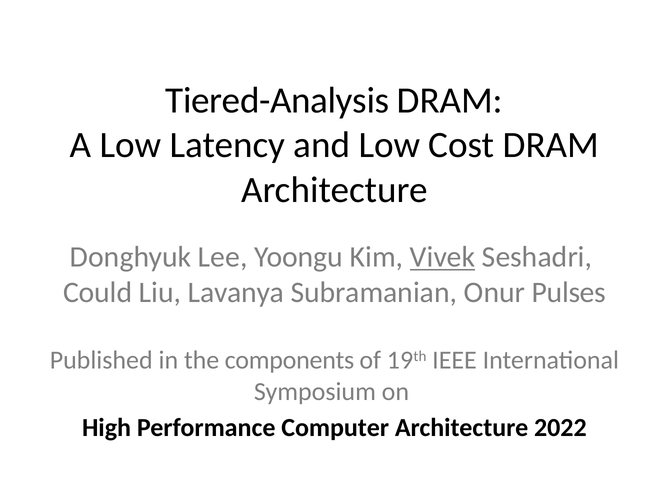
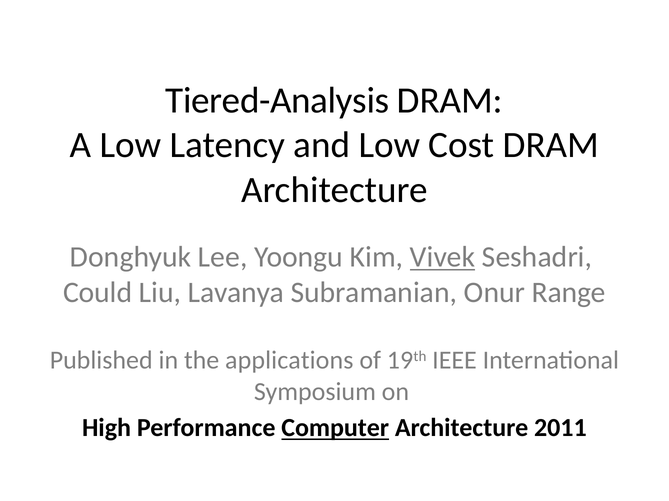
Pulses: Pulses -> Range (569, 293)
components: components -> applications (289, 361)
Computer underline: none -> present (335, 429)
2022: 2022 -> 2011 (560, 429)
